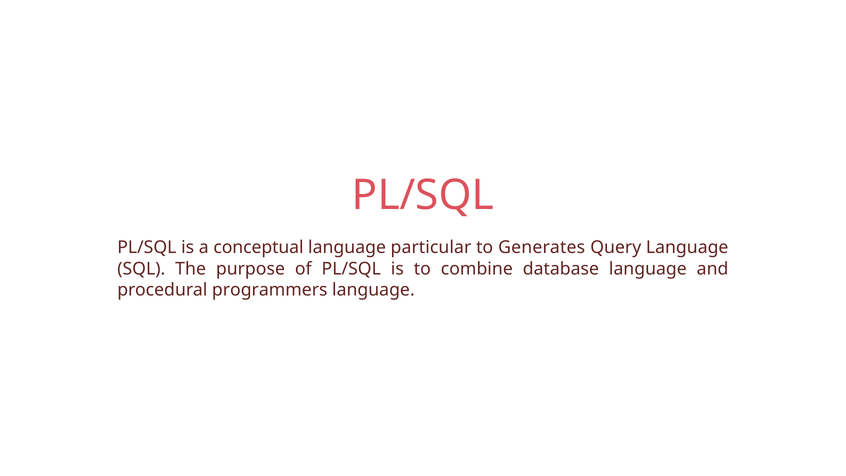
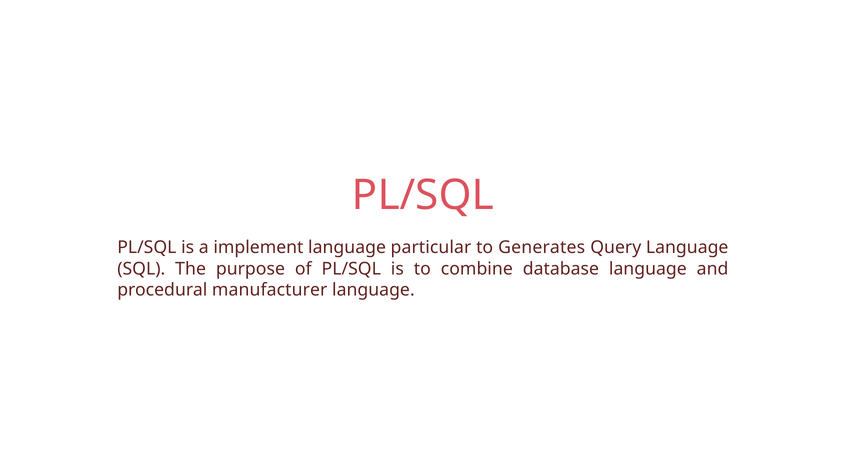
conceptual: conceptual -> implement (258, 248)
programmers: programmers -> manufacturer (270, 290)
